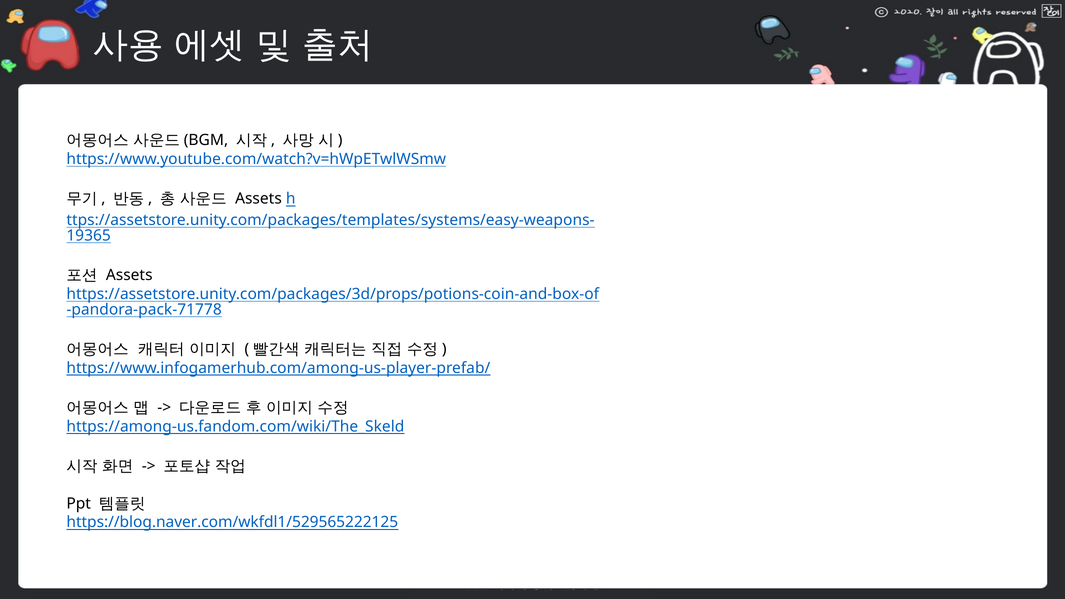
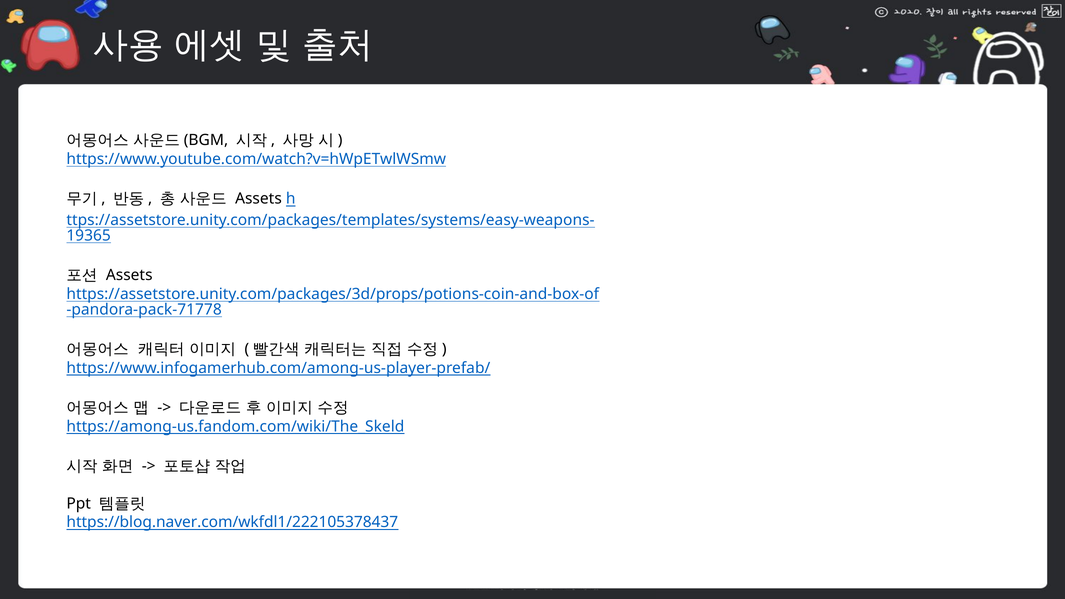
https://blog.naver.com/wkfdl1/529565222125: https://blog.naver.com/wkfdl1/529565222125 -> https://blog.naver.com/wkfdl1/222105378437 (232, 522)
